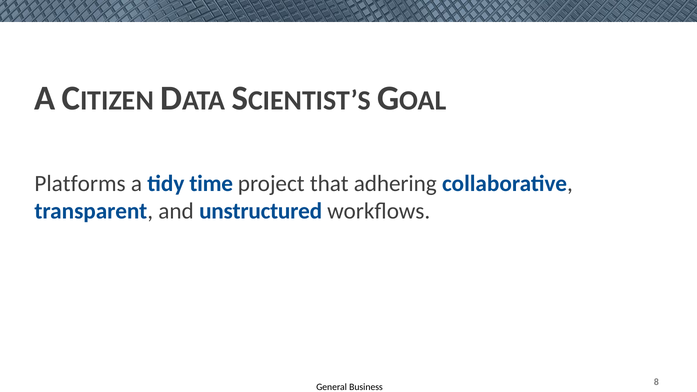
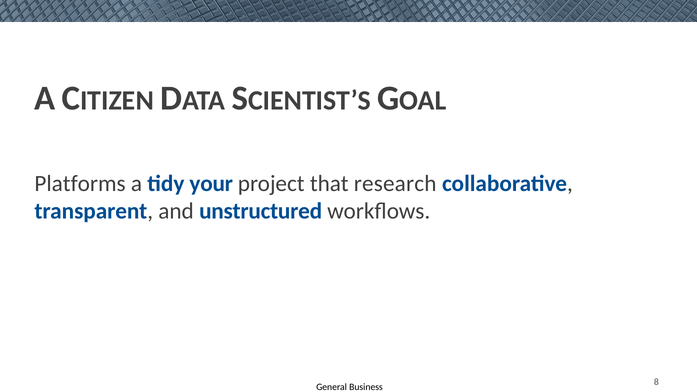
time: time -> your (211, 183)
adhering: adhering -> research (395, 183)
